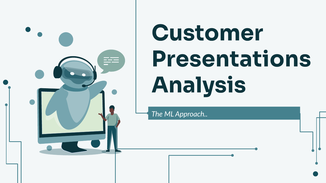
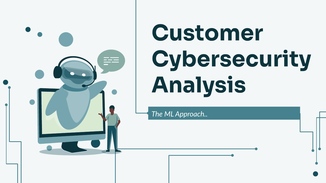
Presentations: Presentations -> Cybersecurity (231, 59)
